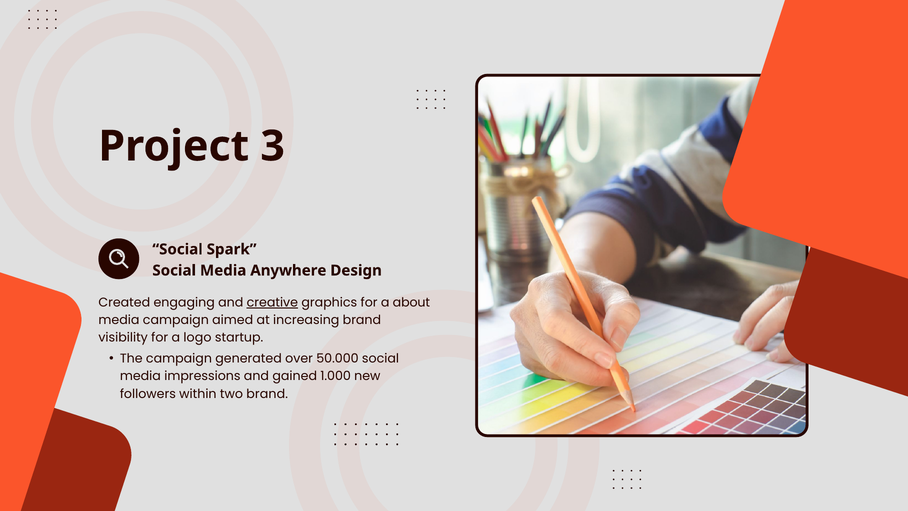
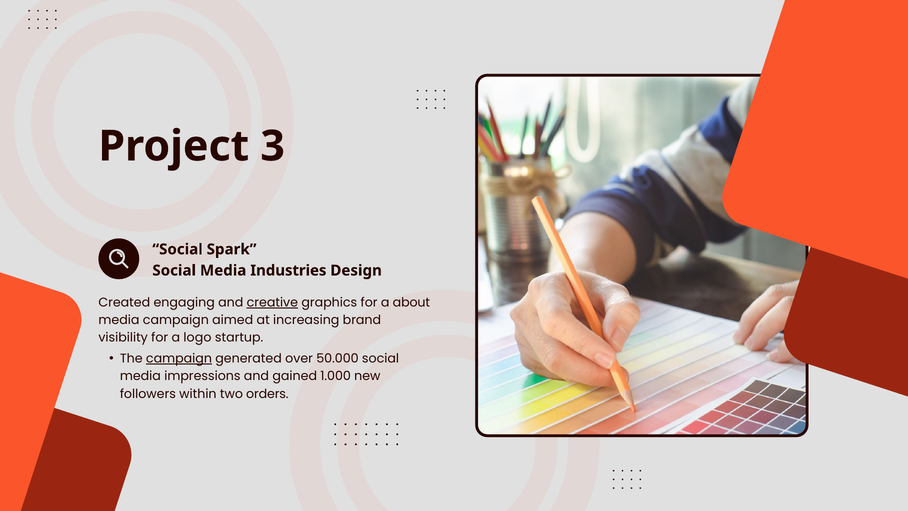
Anywhere: Anywhere -> Industries (288, 270)
campaign underline: none -> present (179, 358)
two brand: brand -> orders (267, 394)
